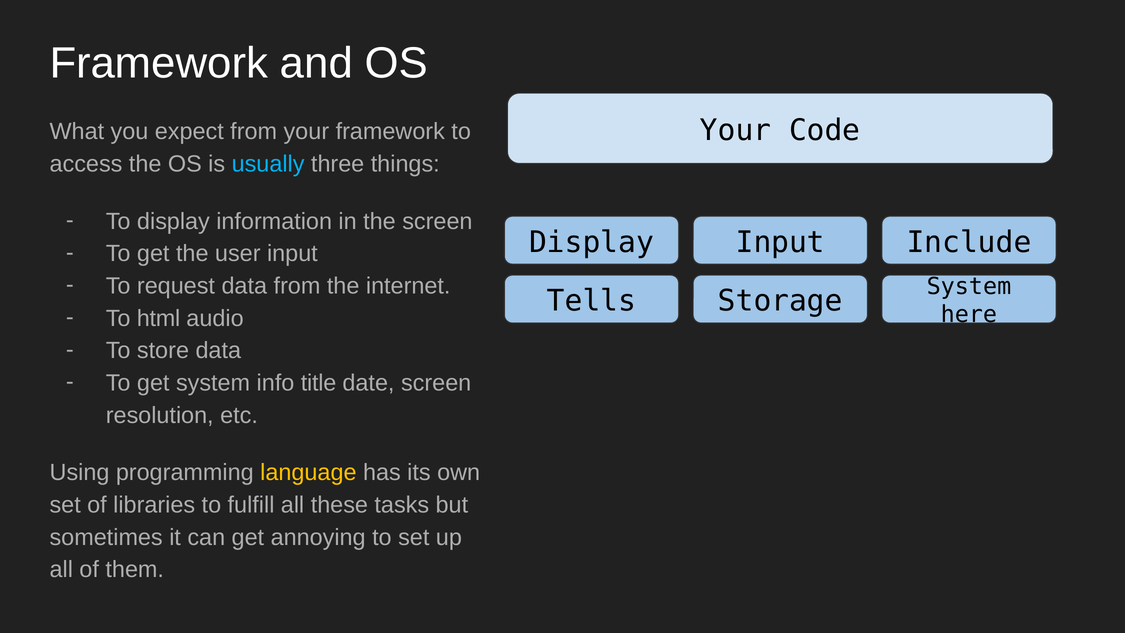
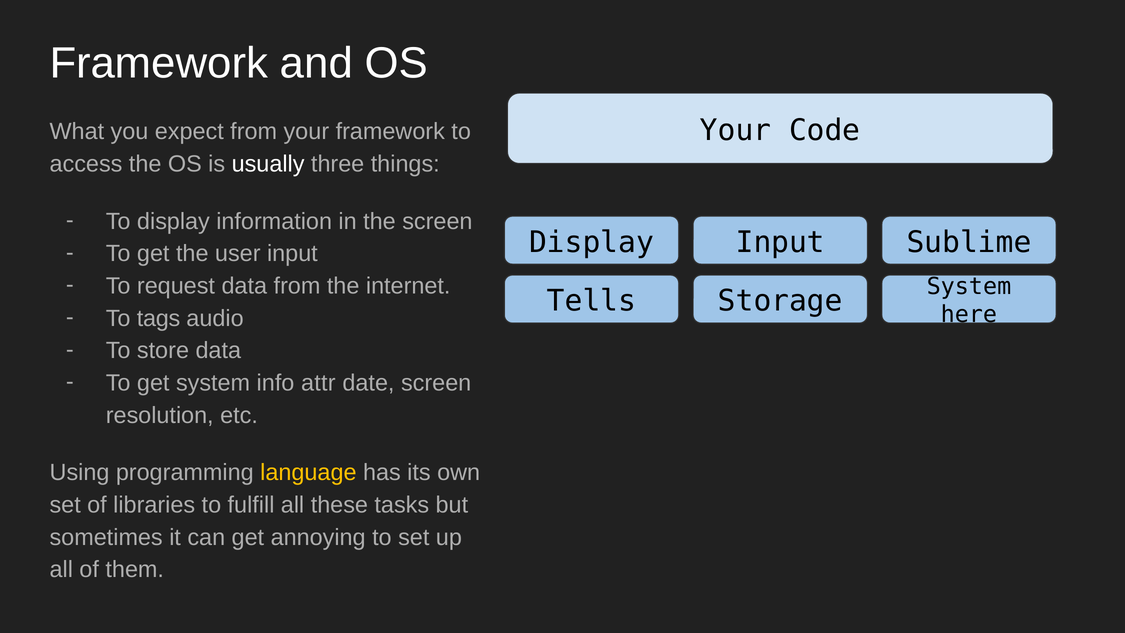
usually colour: light blue -> white (268, 164)
Include: Include -> Sublime (969, 242)
html: html -> tags (159, 318)
title: title -> attr (318, 383)
